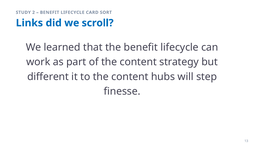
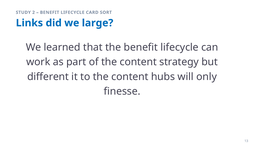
scroll: scroll -> large (98, 23)
step: step -> only (207, 77)
